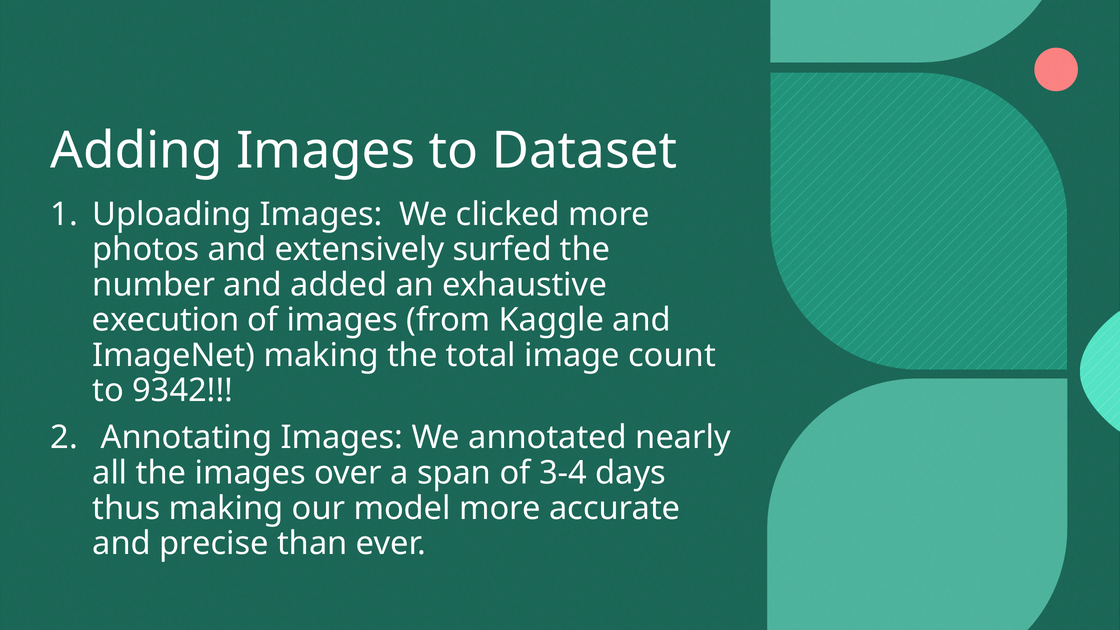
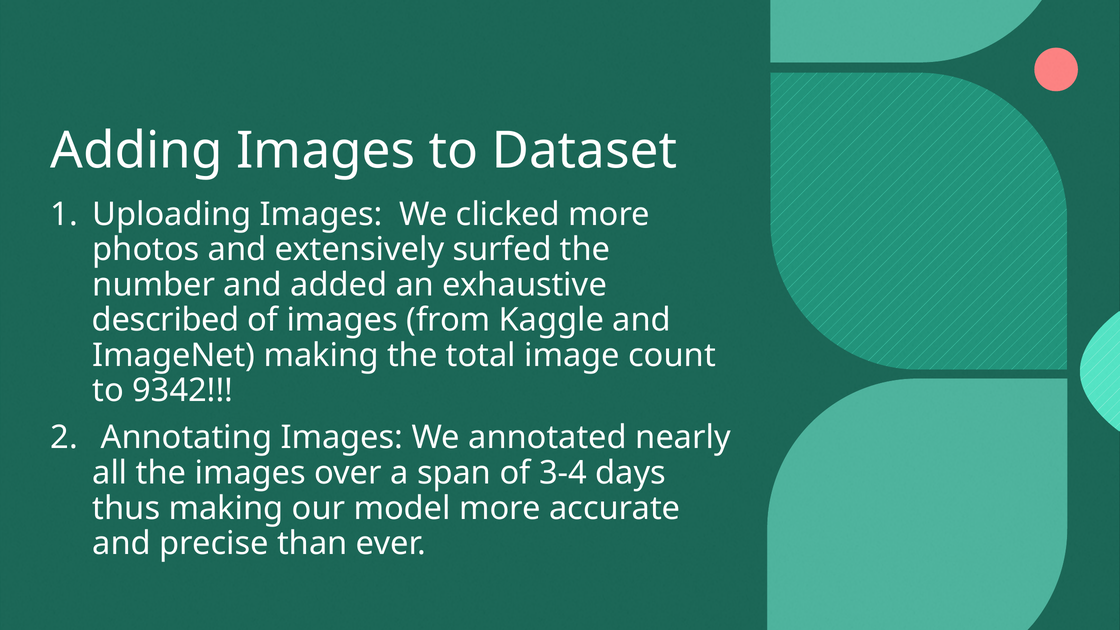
execution: execution -> described (166, 320)
